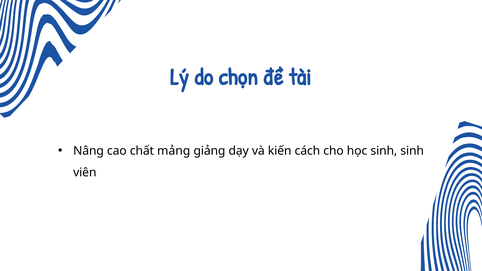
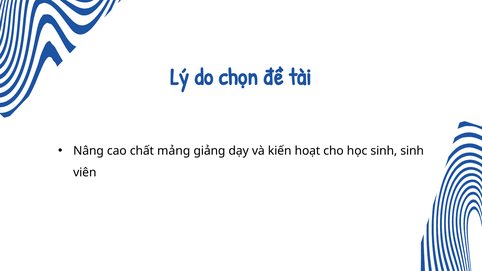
cách: cách -> hoạt (307, 151)
